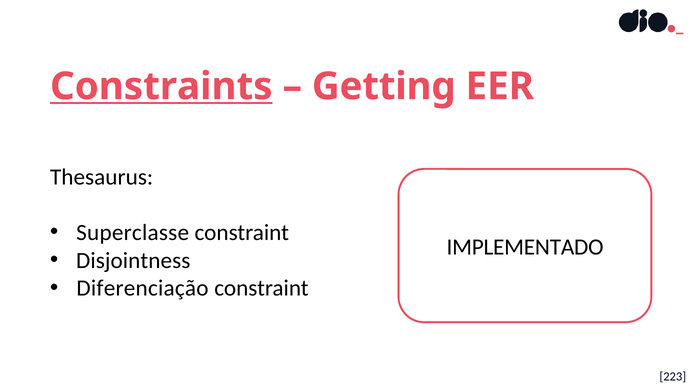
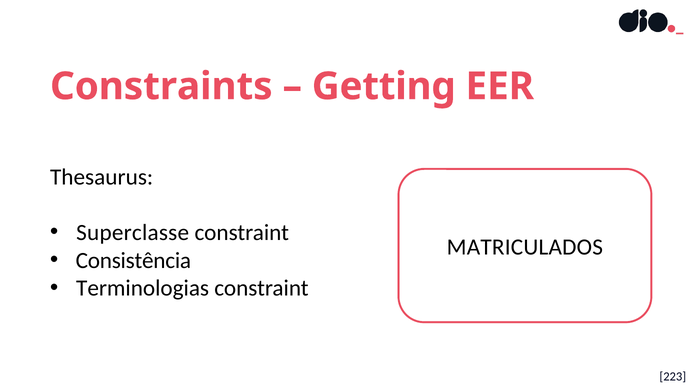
Constraints underline: present -> none (161, 87)
IMPLEMENTADO: IMPLEMENTADO -> MATRICULADOS (525, 248)
Disjointness: Disjointness -> Consistência (133, 261)
Diferenciação: Diferenciação -> Terminologias (143, 289)
